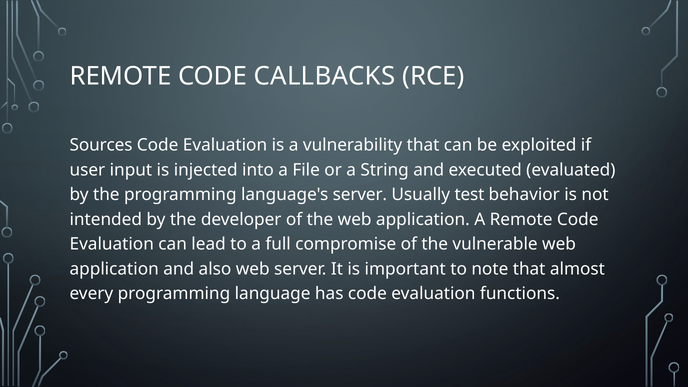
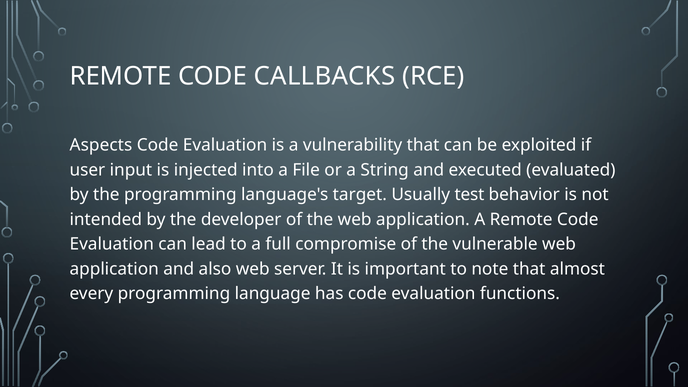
Sources: Sources -> Aspects (101, 145)
language's server: server -> target (360, 195)
